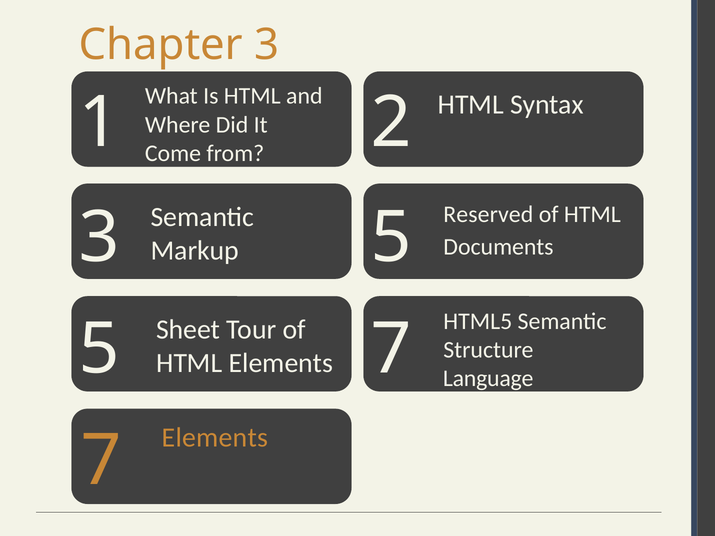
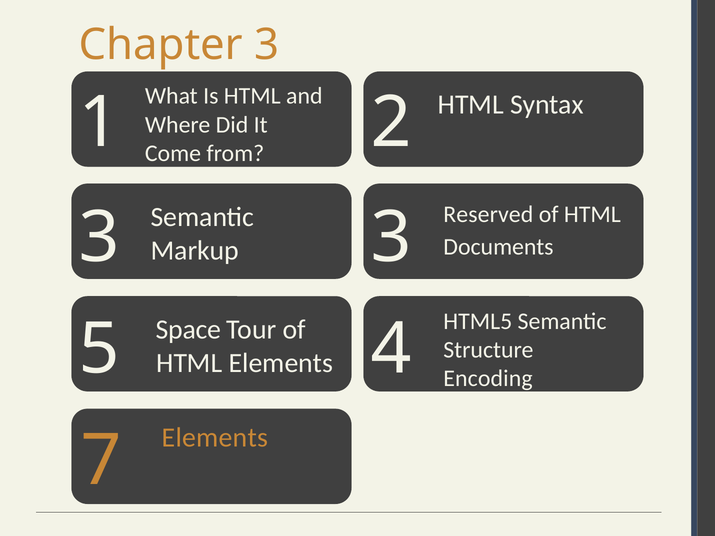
3 5: 5 -> 3 (391, 238)
Sheet: Sheet -> Space (188, 330)
5 7: 7 -> 4 (391, 349)
Language: Language -> Encoding (488, 379)
